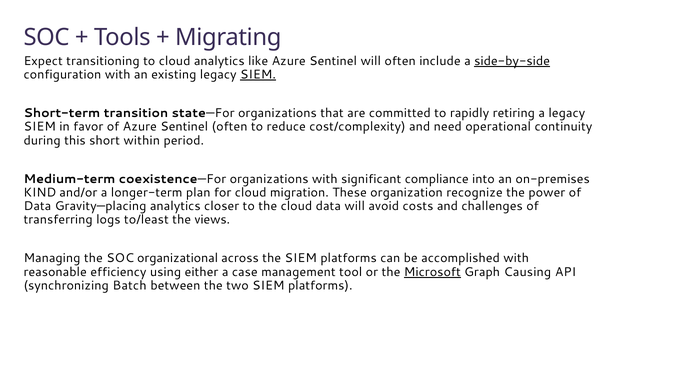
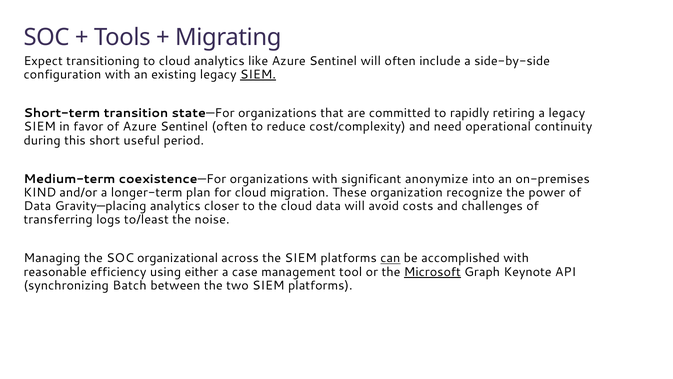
side-by-side underline: present -> none (512, 61)
within: within -> useful (142, 140)
compliance: compliance -> anonymize (437, 179)
views: views -> noise (212, 220)
can underline: none -> present (390, 258)
Causing: Causing -> Keynote (528, 272)
